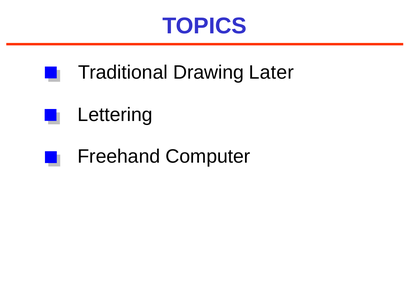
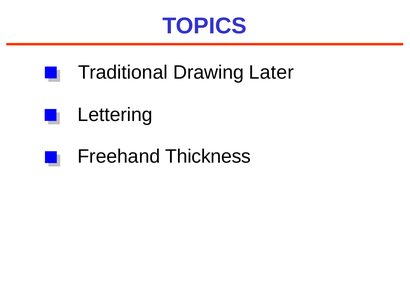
Computer: Computer -> Thickness (208, 156)
